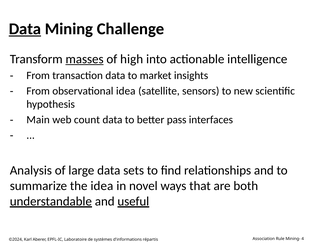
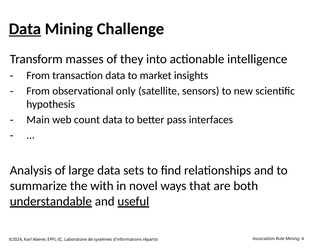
masses underline: present -> none (85, 59)
high: high -> they (132, 59)
observational idea: idea -> only (126, 91)
the idea: idea -> with (102, 186)
